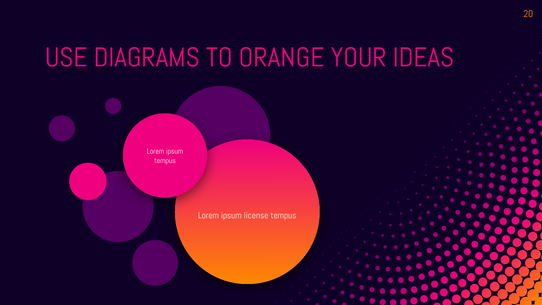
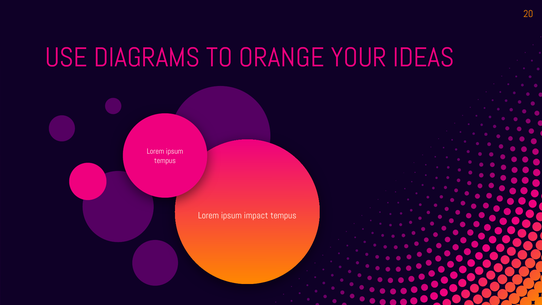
license: license -> impact (256, 215)
